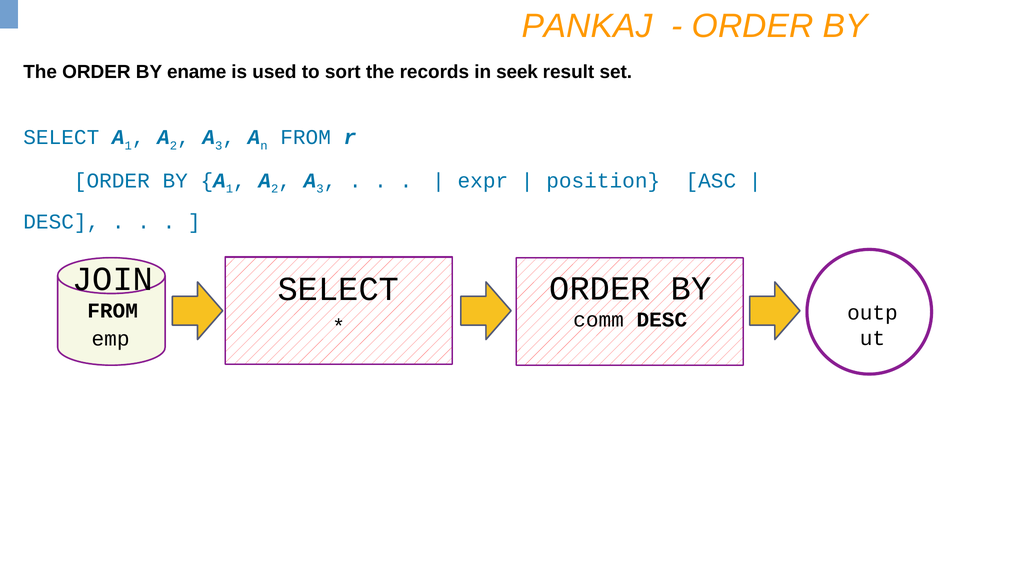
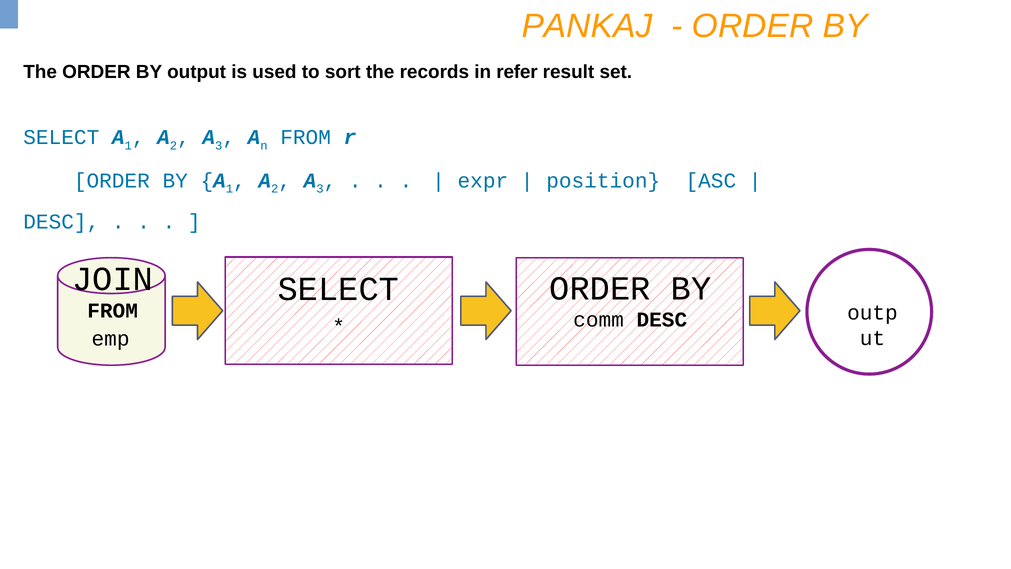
ename: ename -> output (197, 72)
seek: seek -> refer (517, 72)
